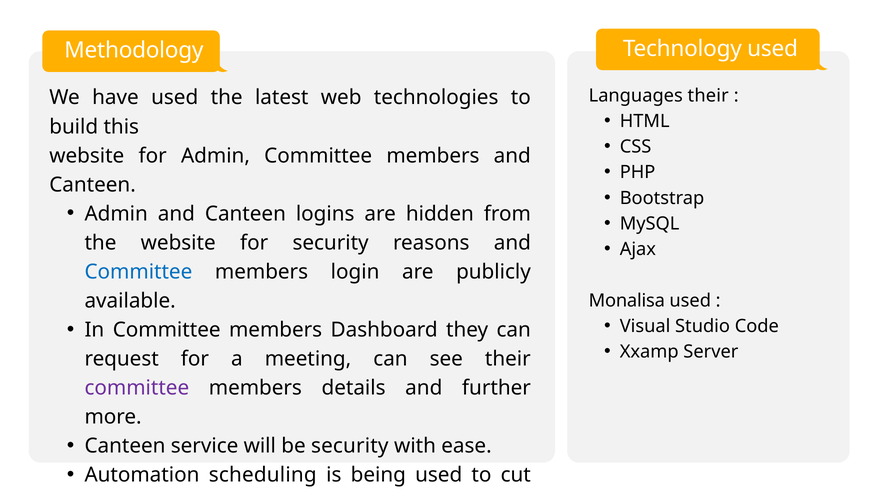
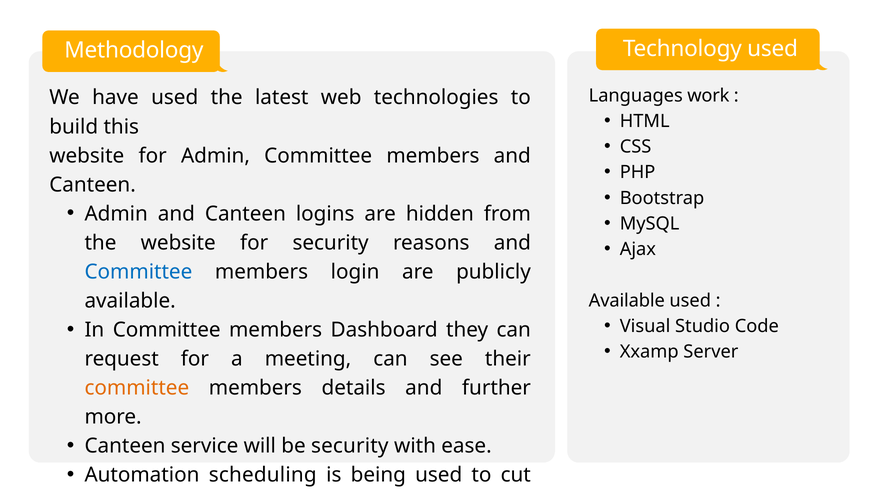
Languages their: their -> work (708, 95)
Monalisa: Monalisa -> Available (627, 300)
committee colour: purple -> orange (137, 387)
